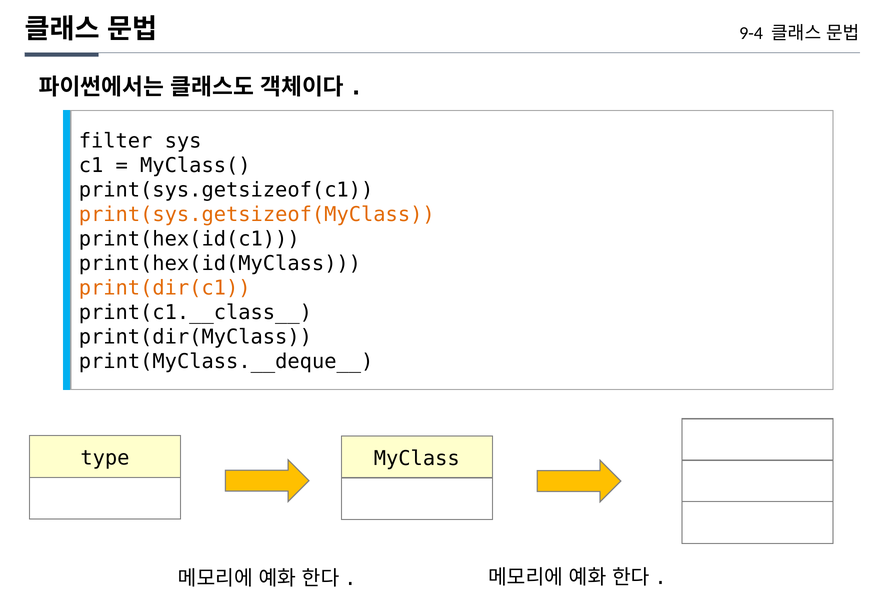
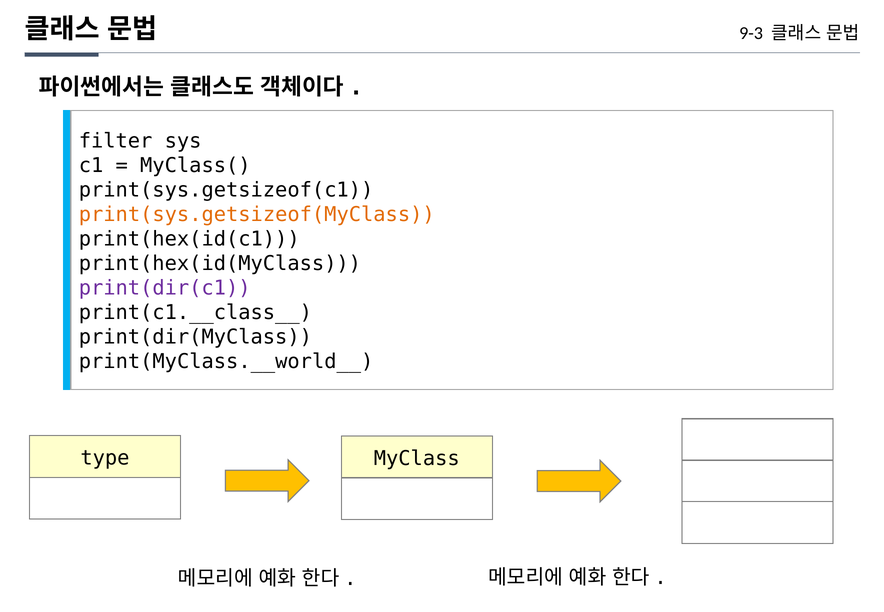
9-4: 9-4 -> 9-3 (751, 33)
print(dir(c1 colour: orange -> purple (165, 288)
print(MyClass.__deque__: print(MyClass.__deque__ -> print(MyClass.__world__ (226, 362)
